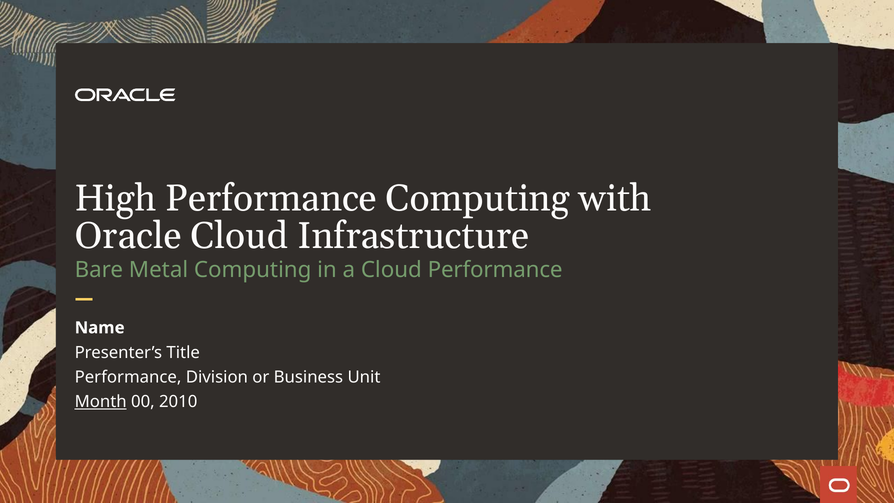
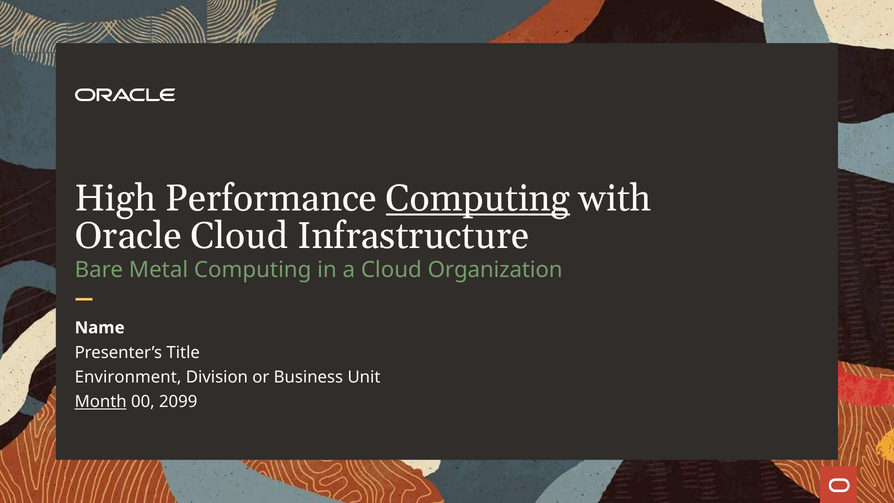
Computing underline: none -> present (478, 199)
Cloud Performance: Performance -> Organization (495, 270)
Performance: Performance -> Environment (128, 377)
2010: 2010 -> 2099 (178, 402)
